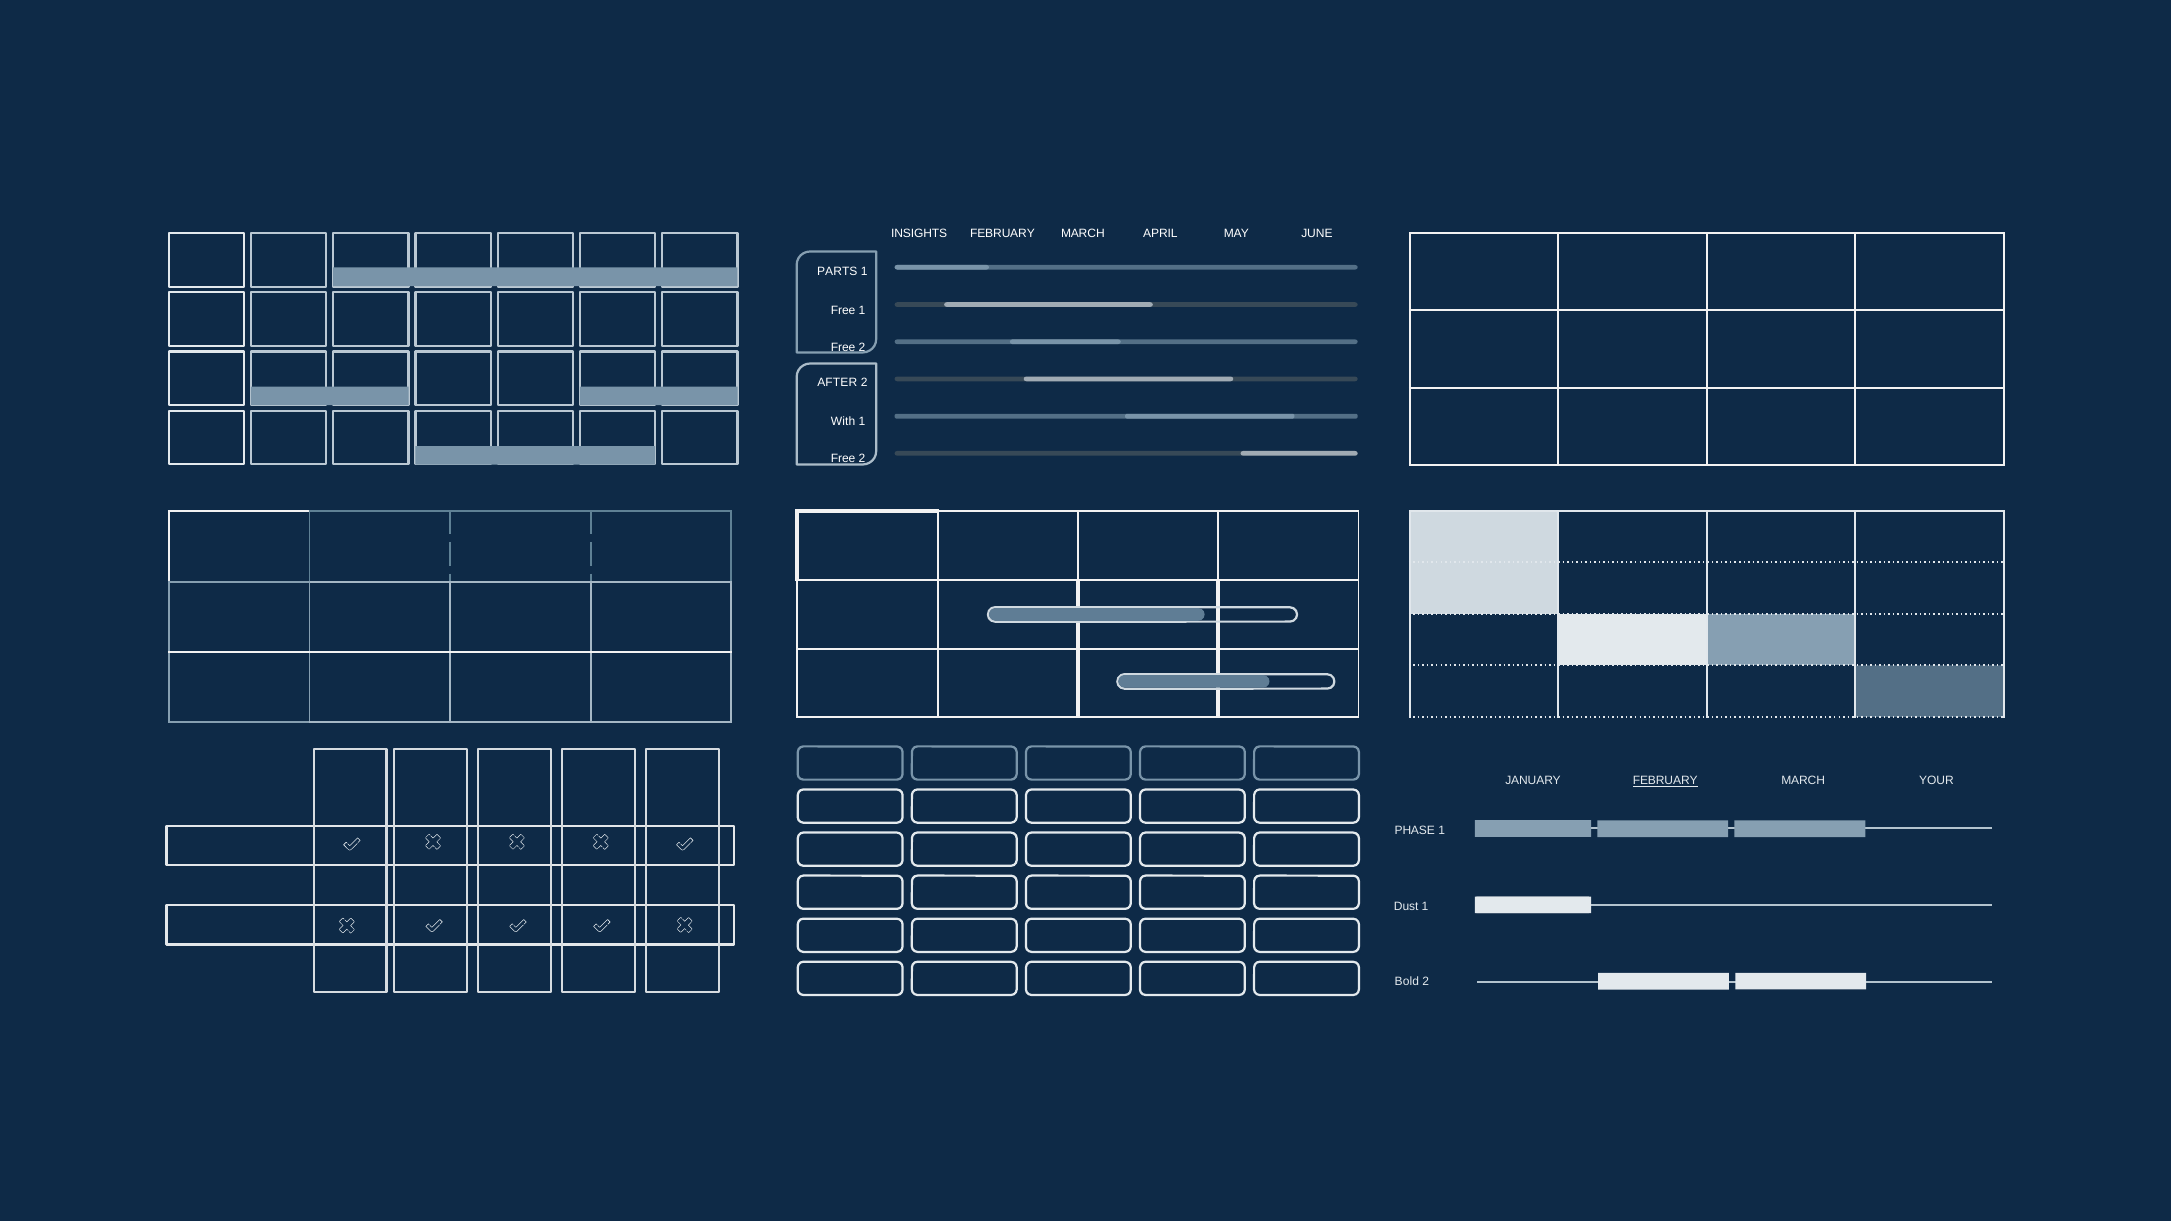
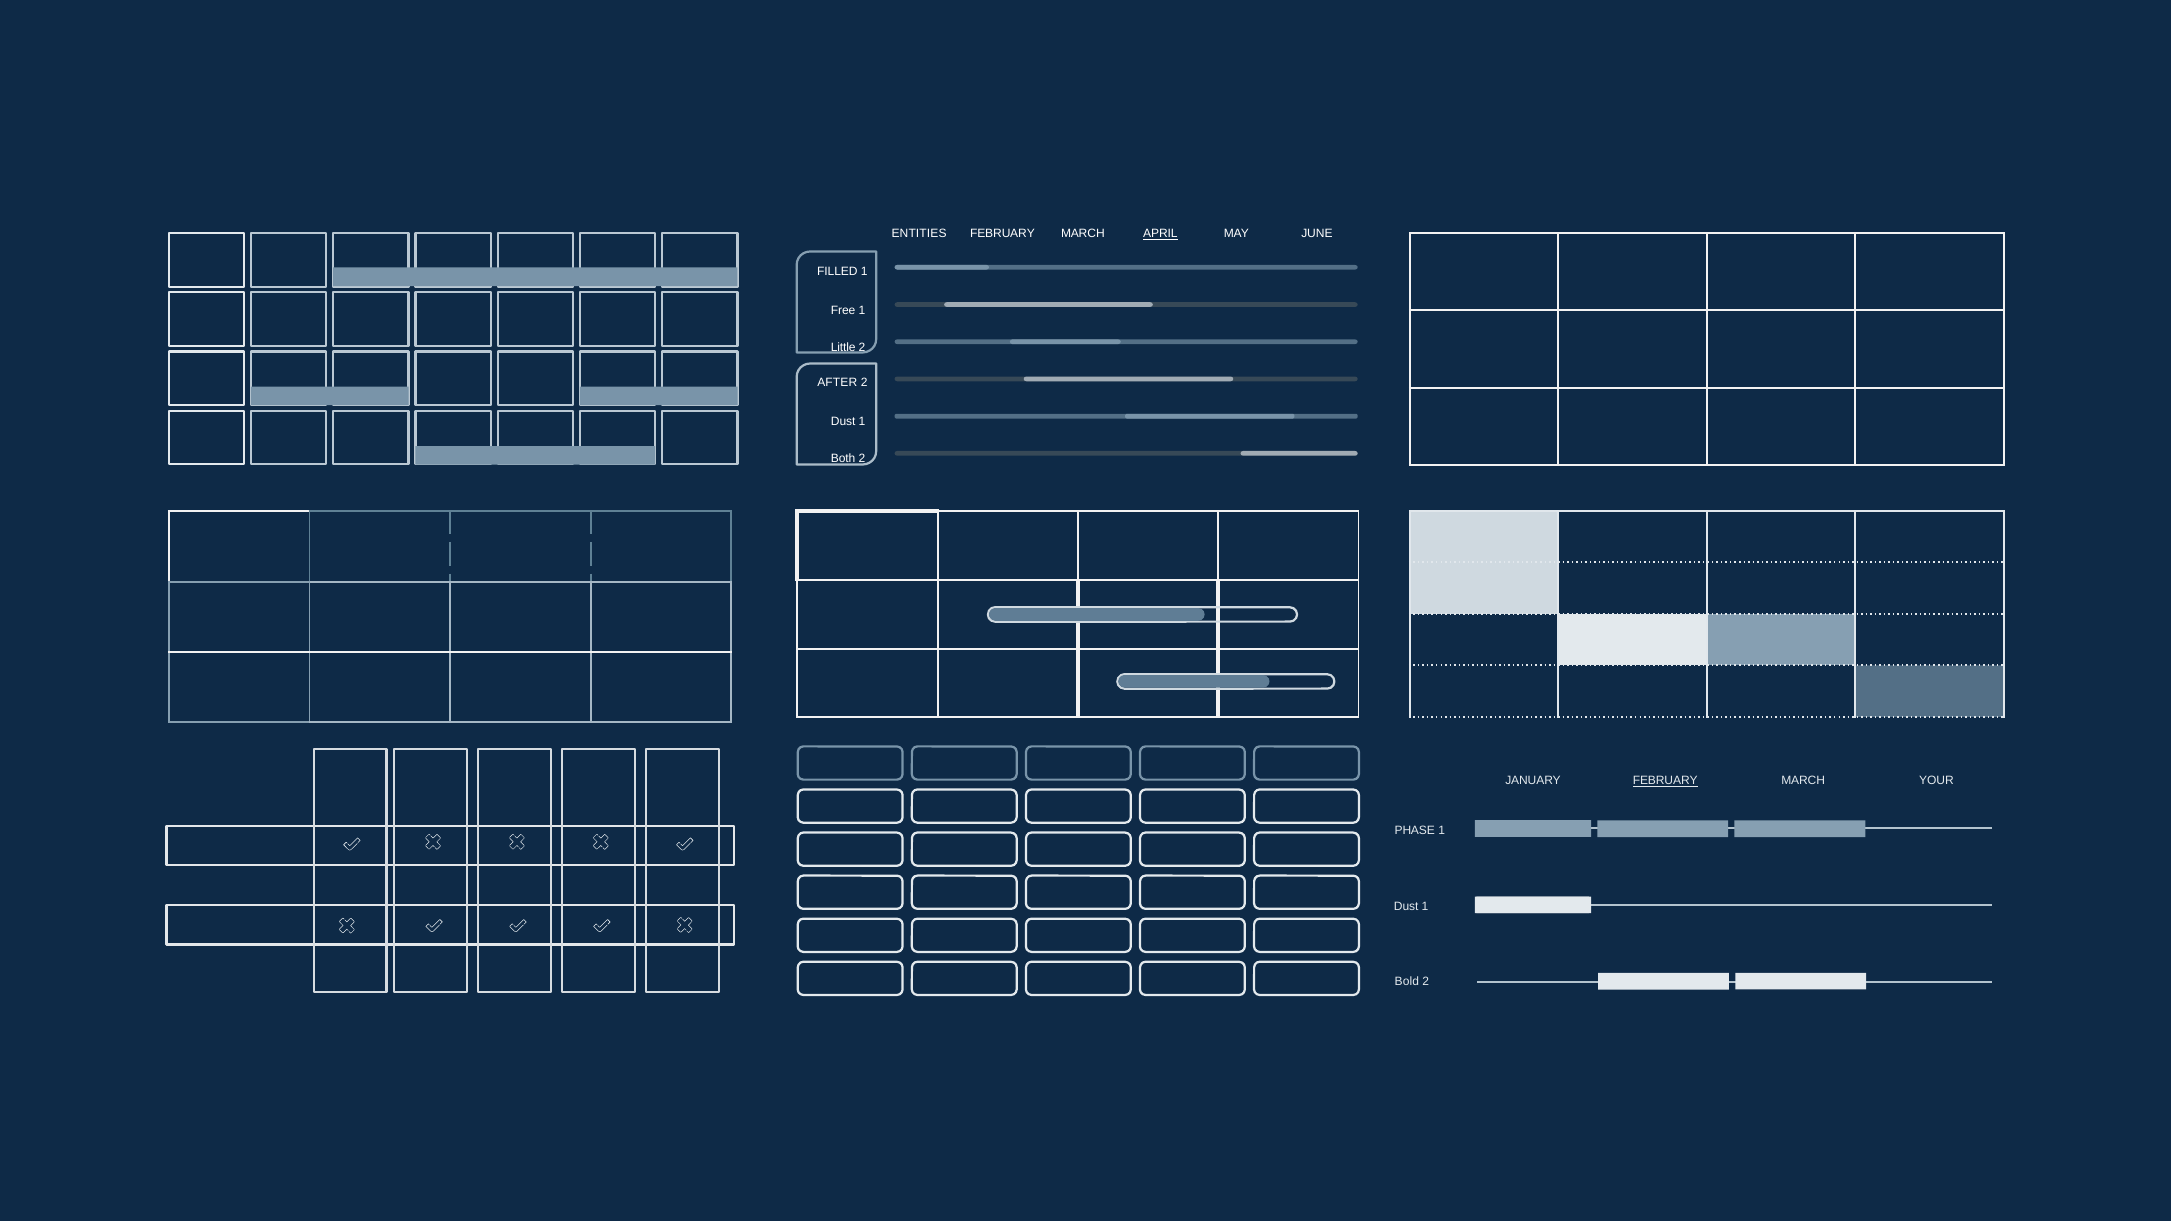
INSIGHTS: INSIGHTS -> ENTITIES (919, 234)
APRIL underline: none -> present (1160, 234)
PARTS: PARTS -> FILLED (837, 272)
Free: Free -> Little (843, 347)
With: With -> Dust (843, 422)
Free: Free -> Both (843, 459)
